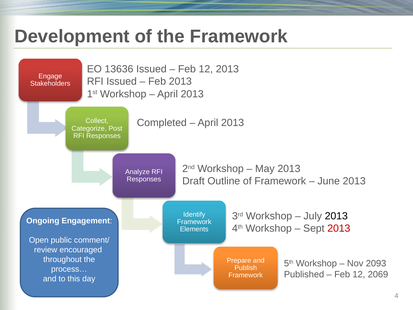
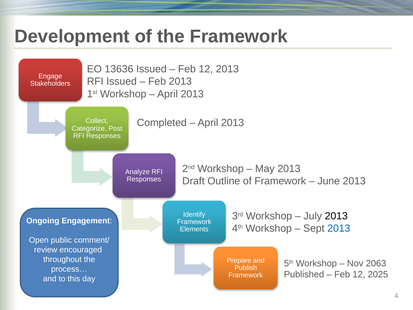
2013 colour: red -> blue (339, 228)
2093: 2093 -> 2063 (376, 263)
2069: 2069 -> 2025 (378, 274)
